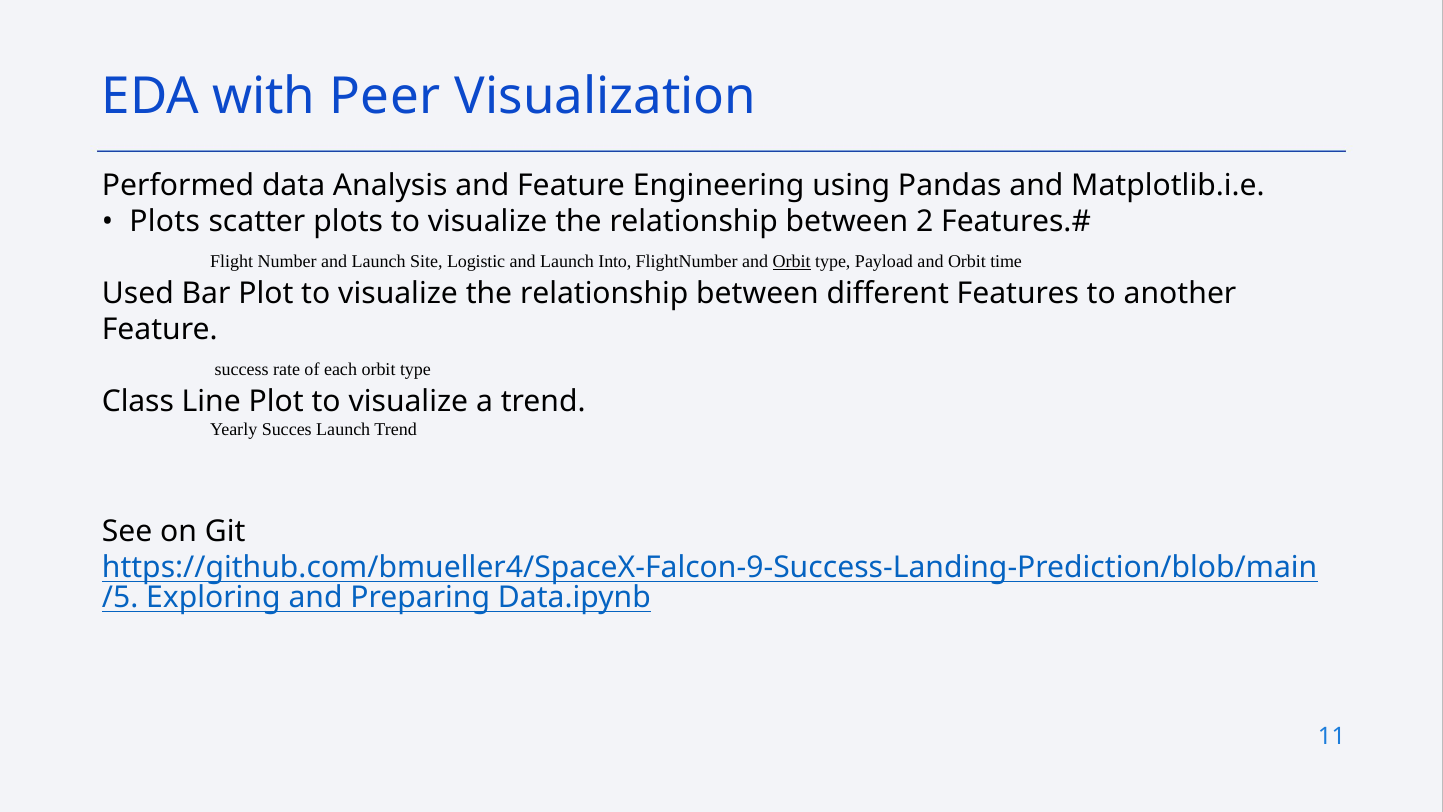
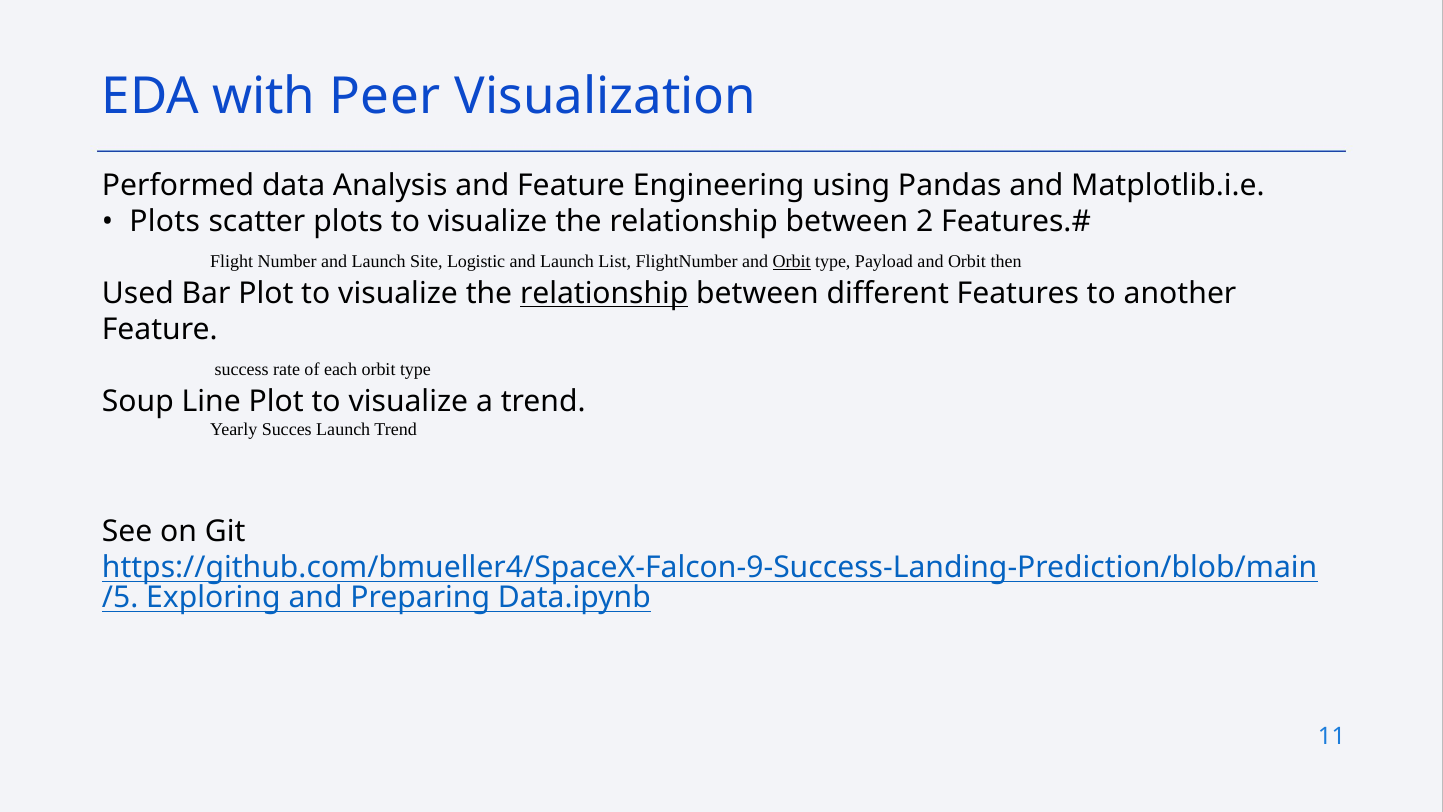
Into: Into -> List (615, 261)
time: time -> then (1006, 261)
relationship underline: none -> present (604, 293)
Class: Class -> Soup (138, 402)
